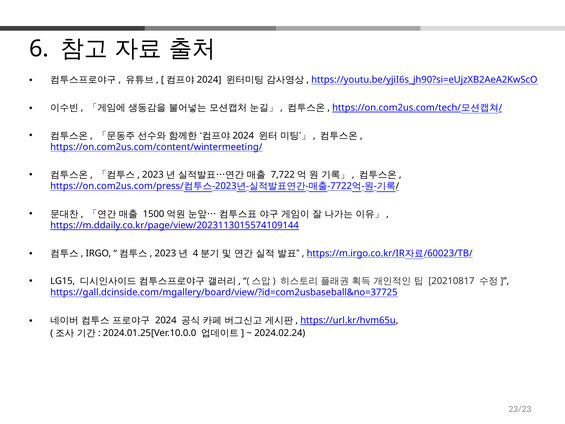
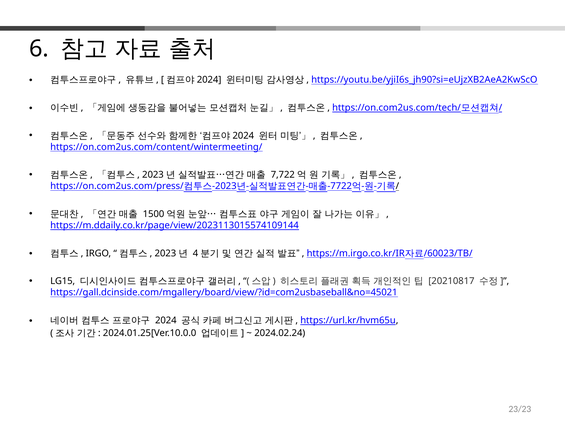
https://gall.dcinside.com/mgallery/board/view/?id=com2usbaseball&no=37725: https://gall.dcinside.com/mgallery/board/view/?id=com2usbaseball&no=37725 -> https://gall.dcinside.com/mgallery/board/view/?id=com2usbaseball&no=45021 (224, 292)
